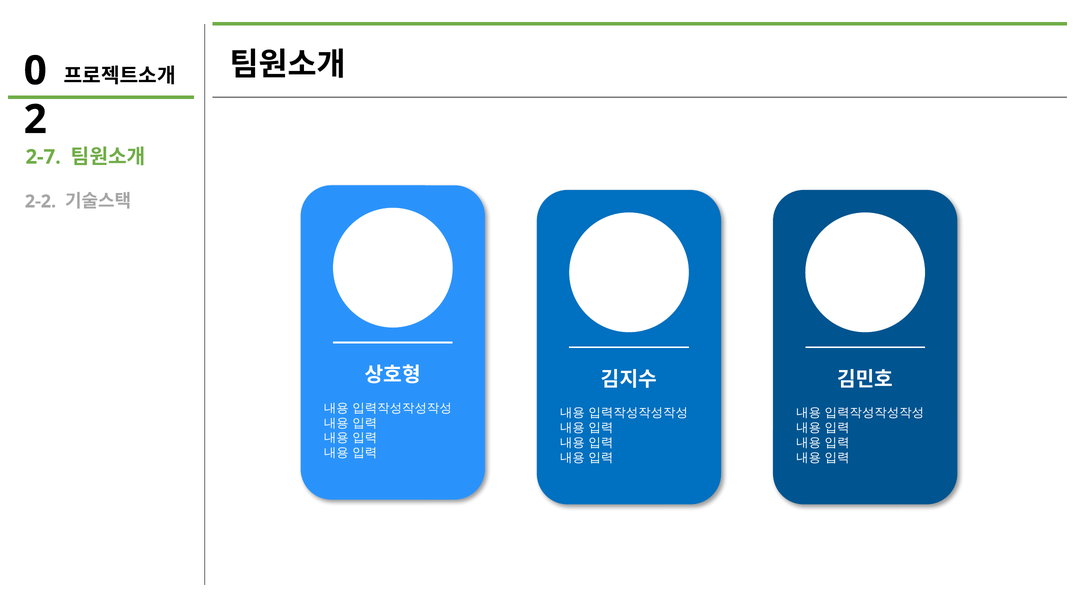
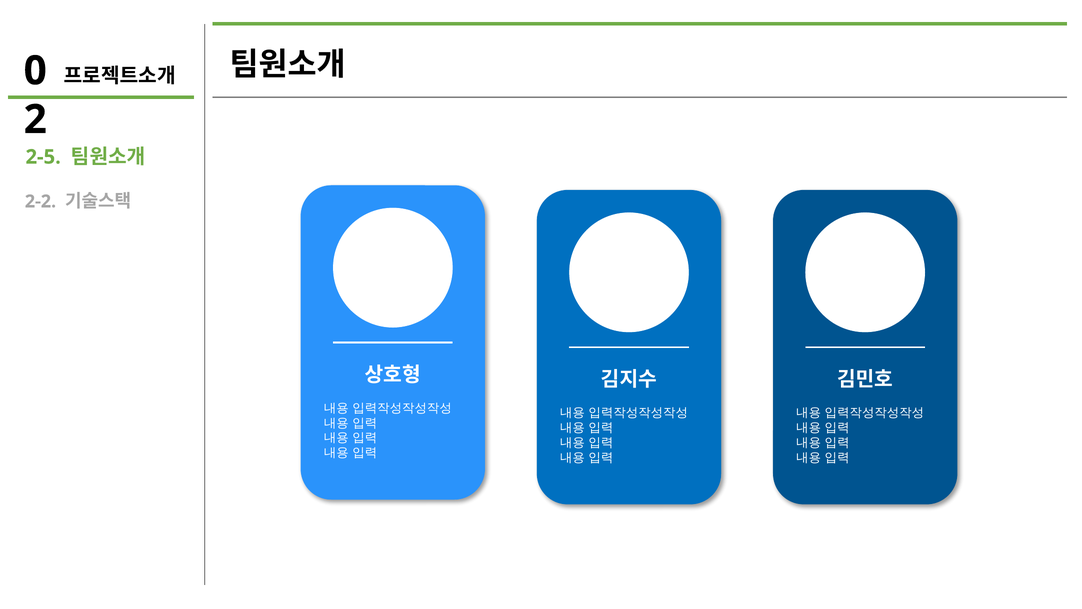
2-7: 2-7 -> 2-5 (43, 157)
